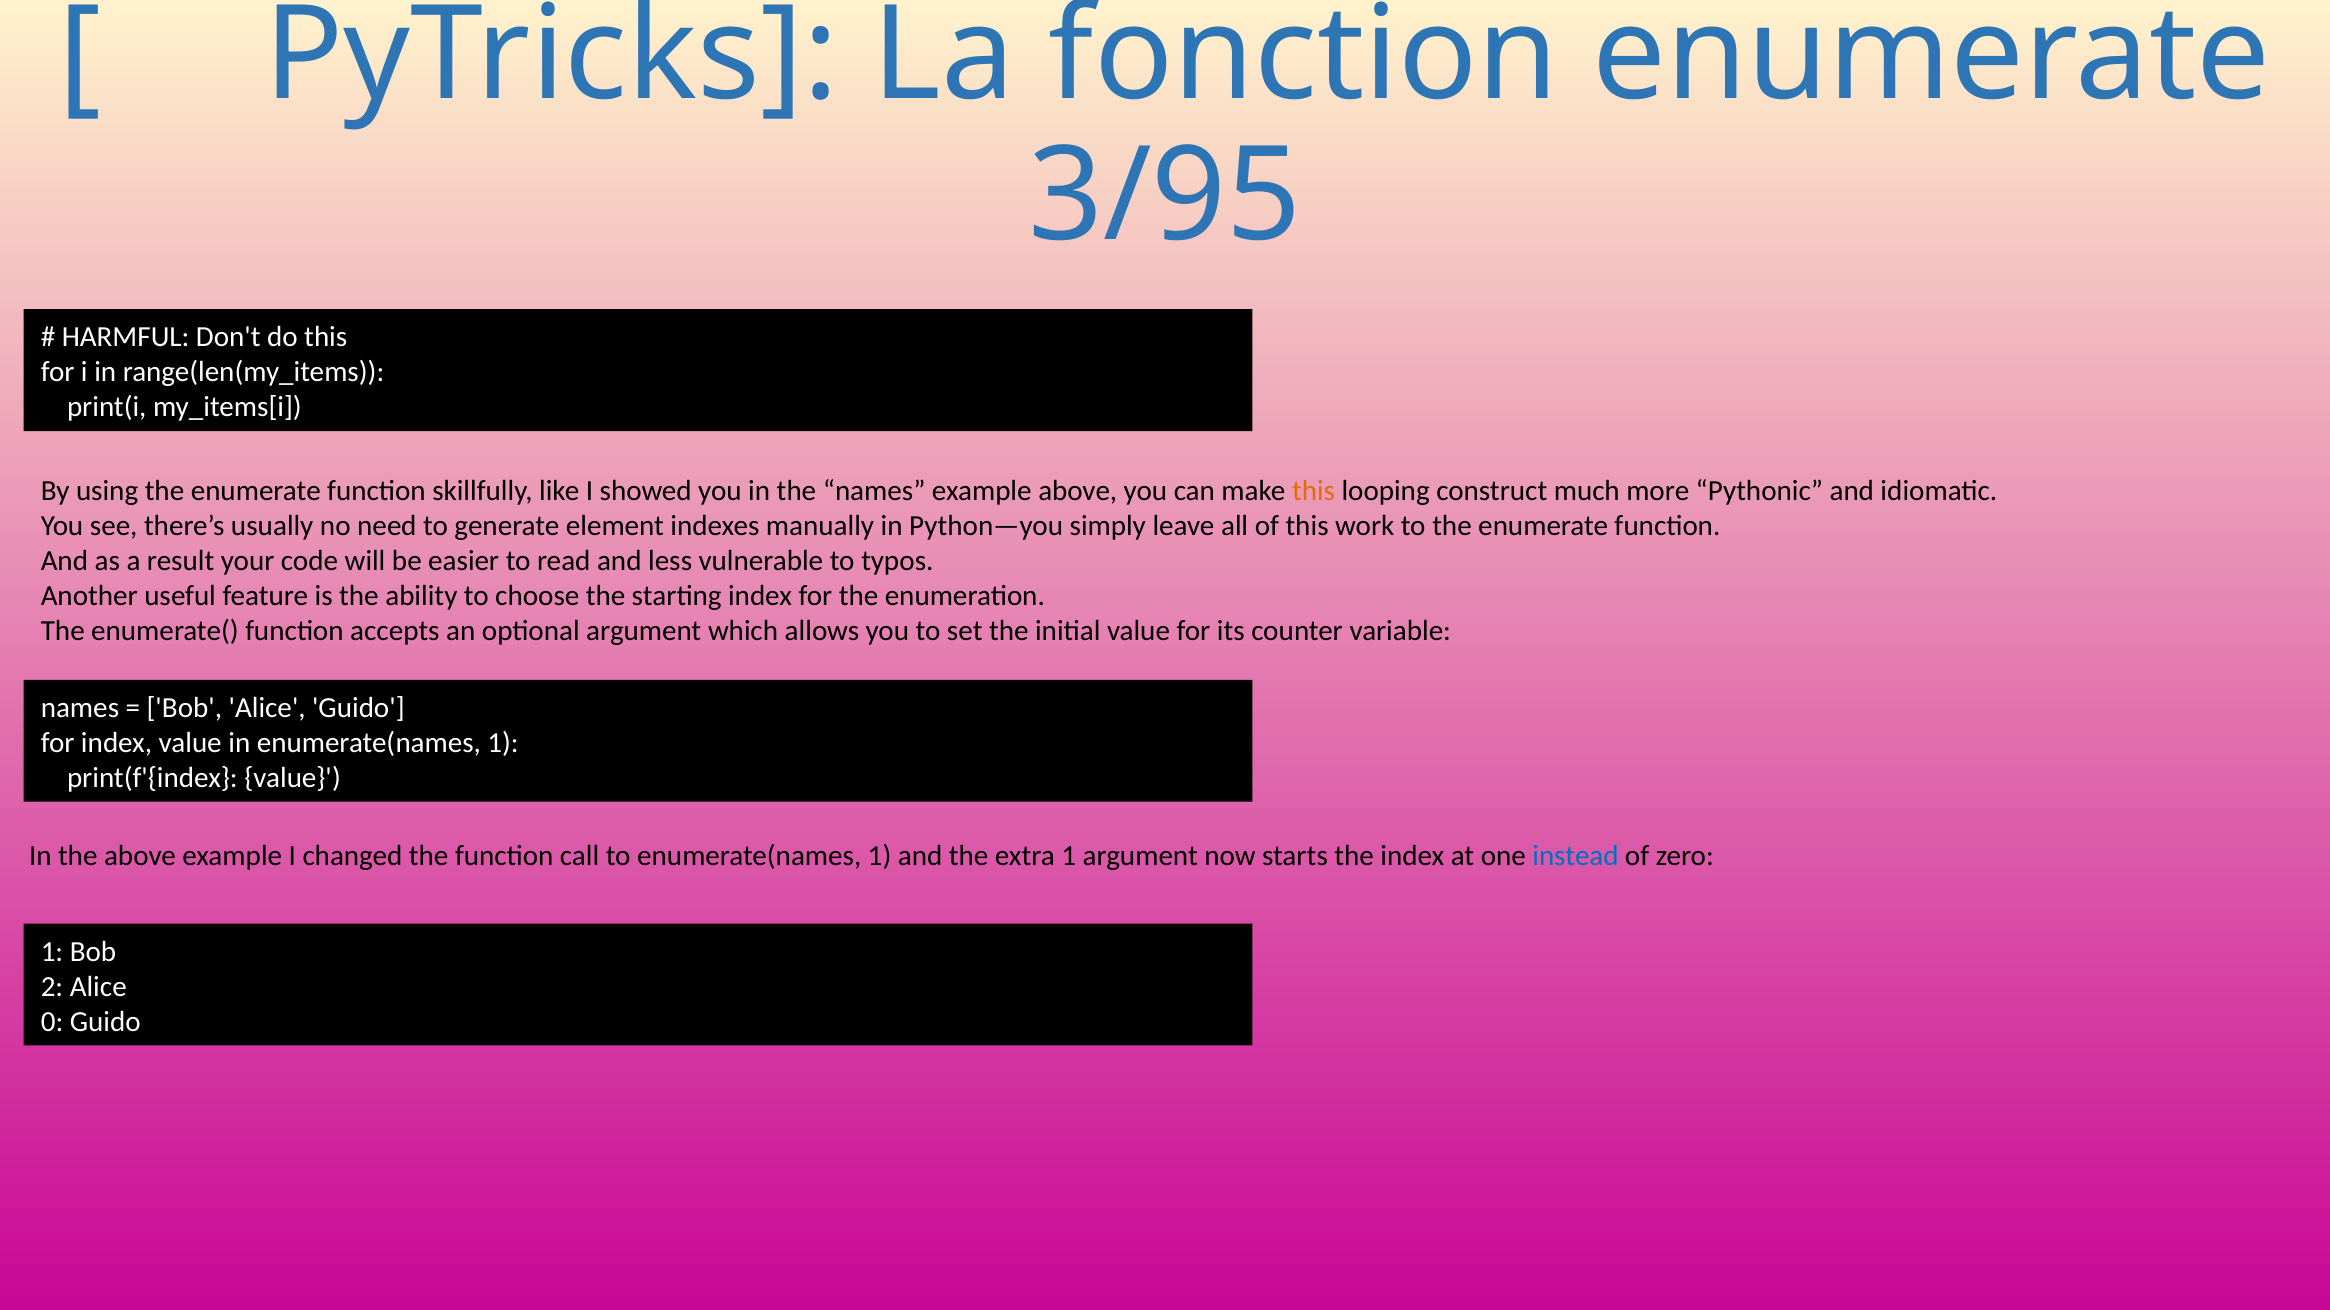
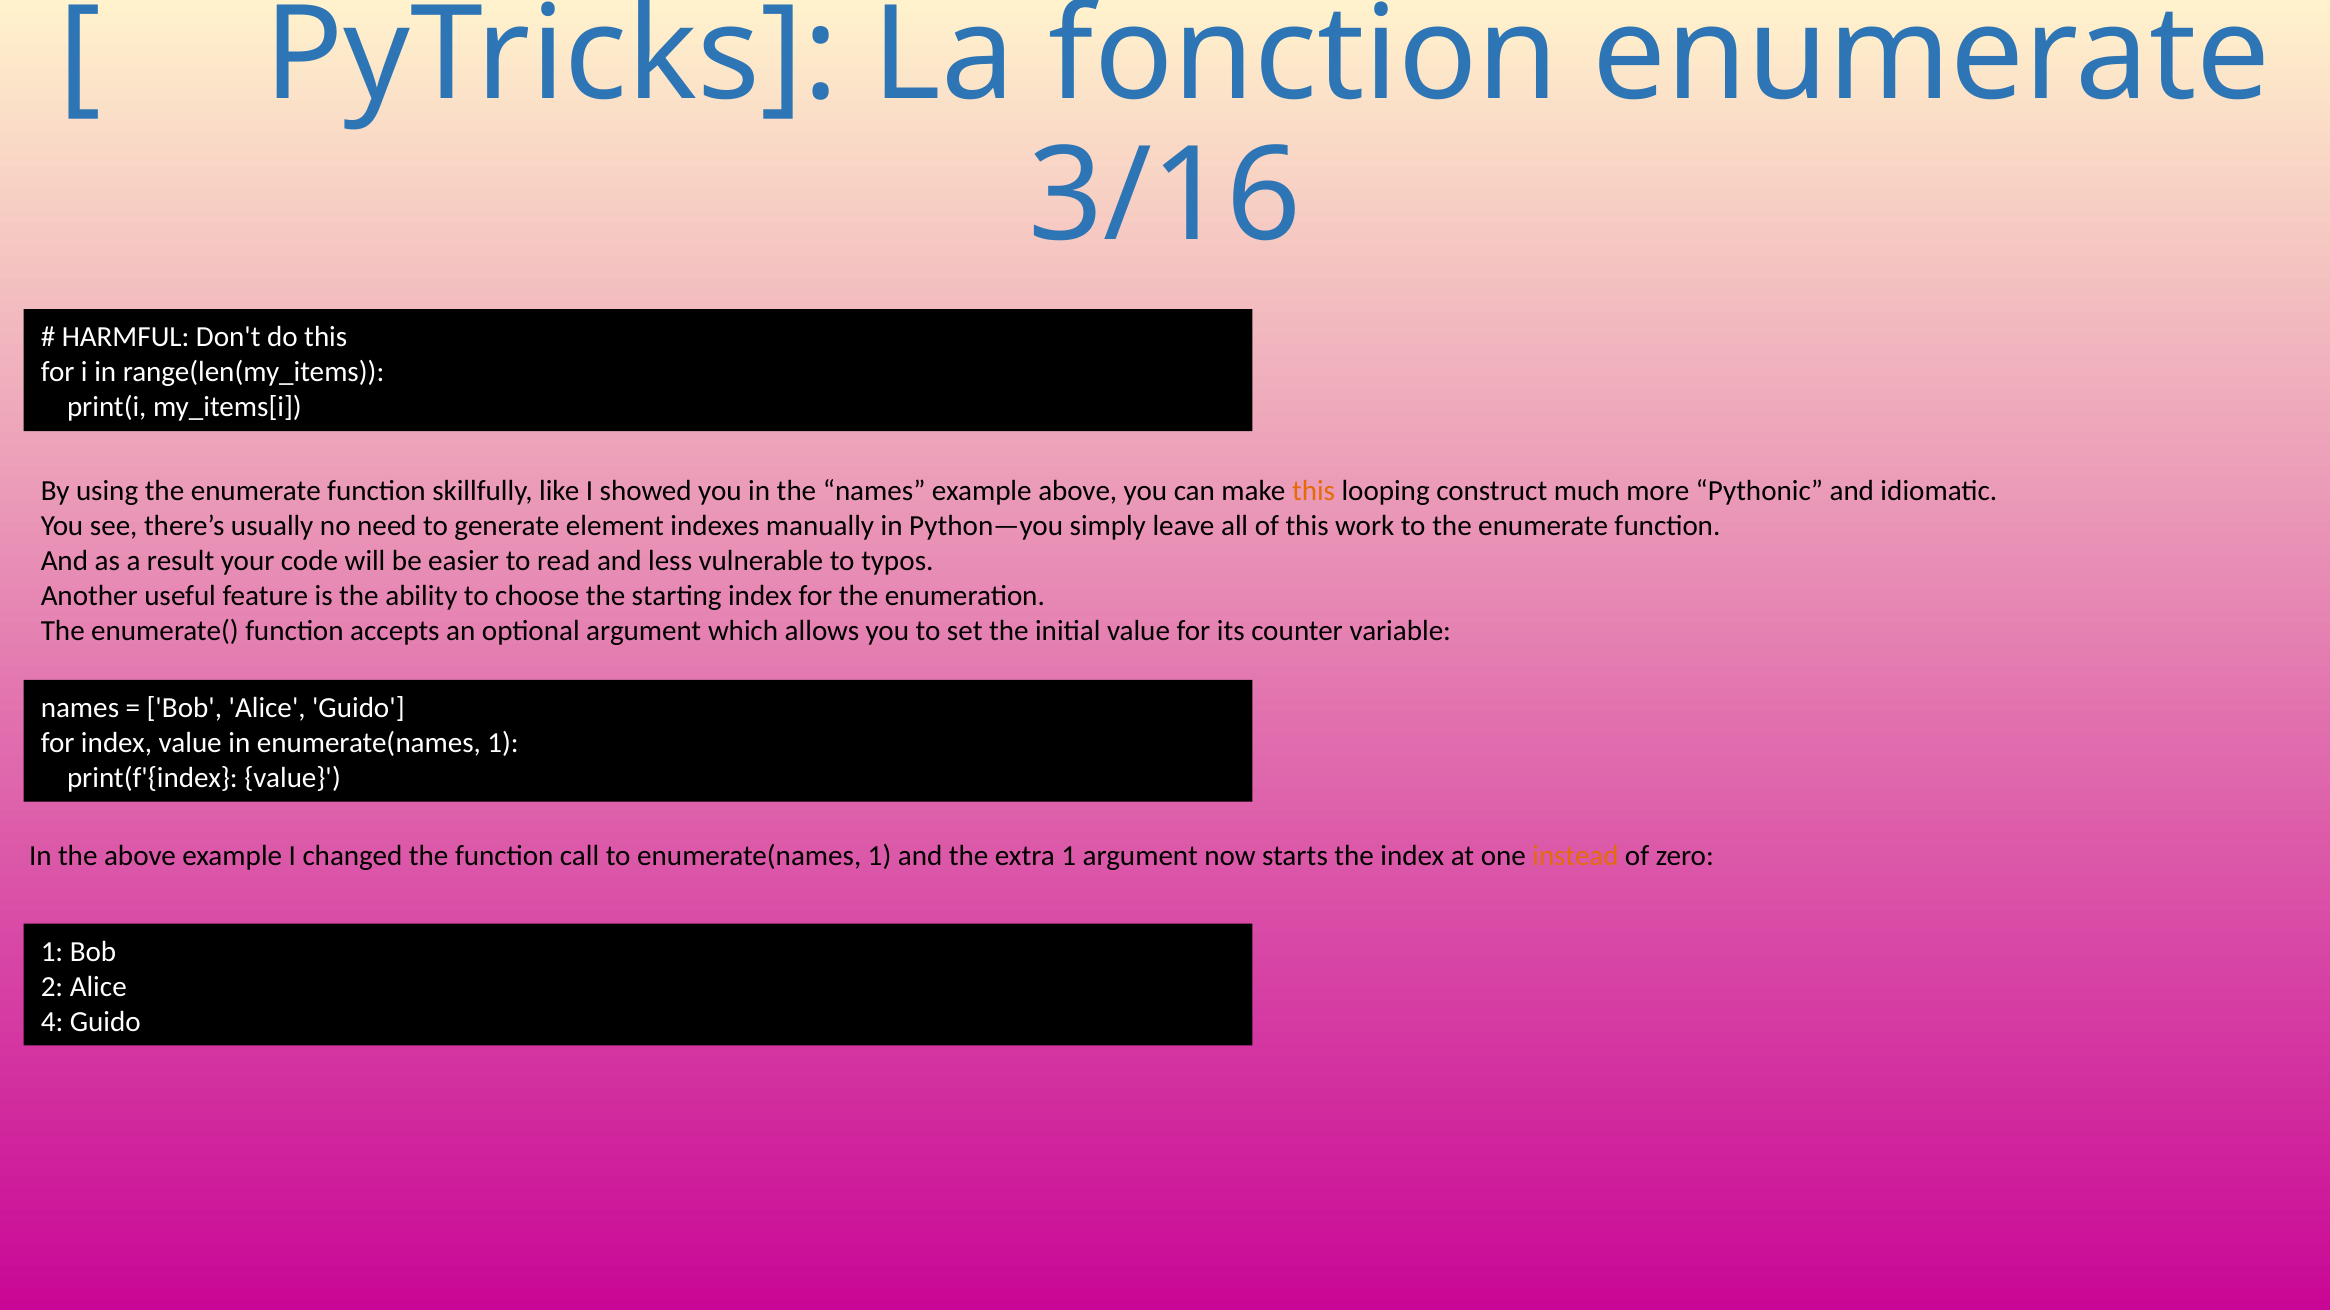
3/95: 3/95 -> 3/16 (1165, 197)
instead colour: blue -> orange (1576, 856)
0: 0 -> 4 (52, 1022)
